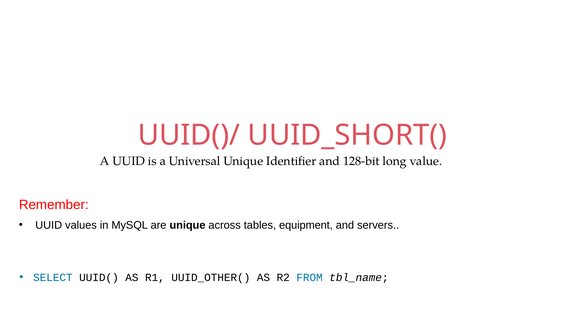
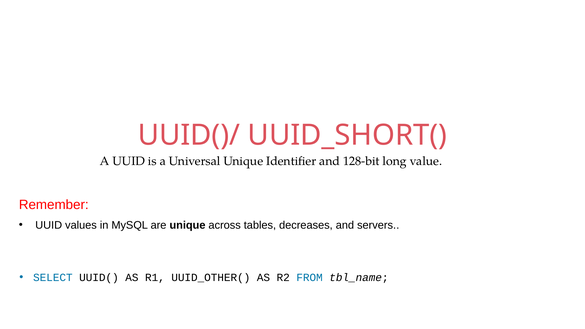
equipment: equipment -> decreases (306, 225)
